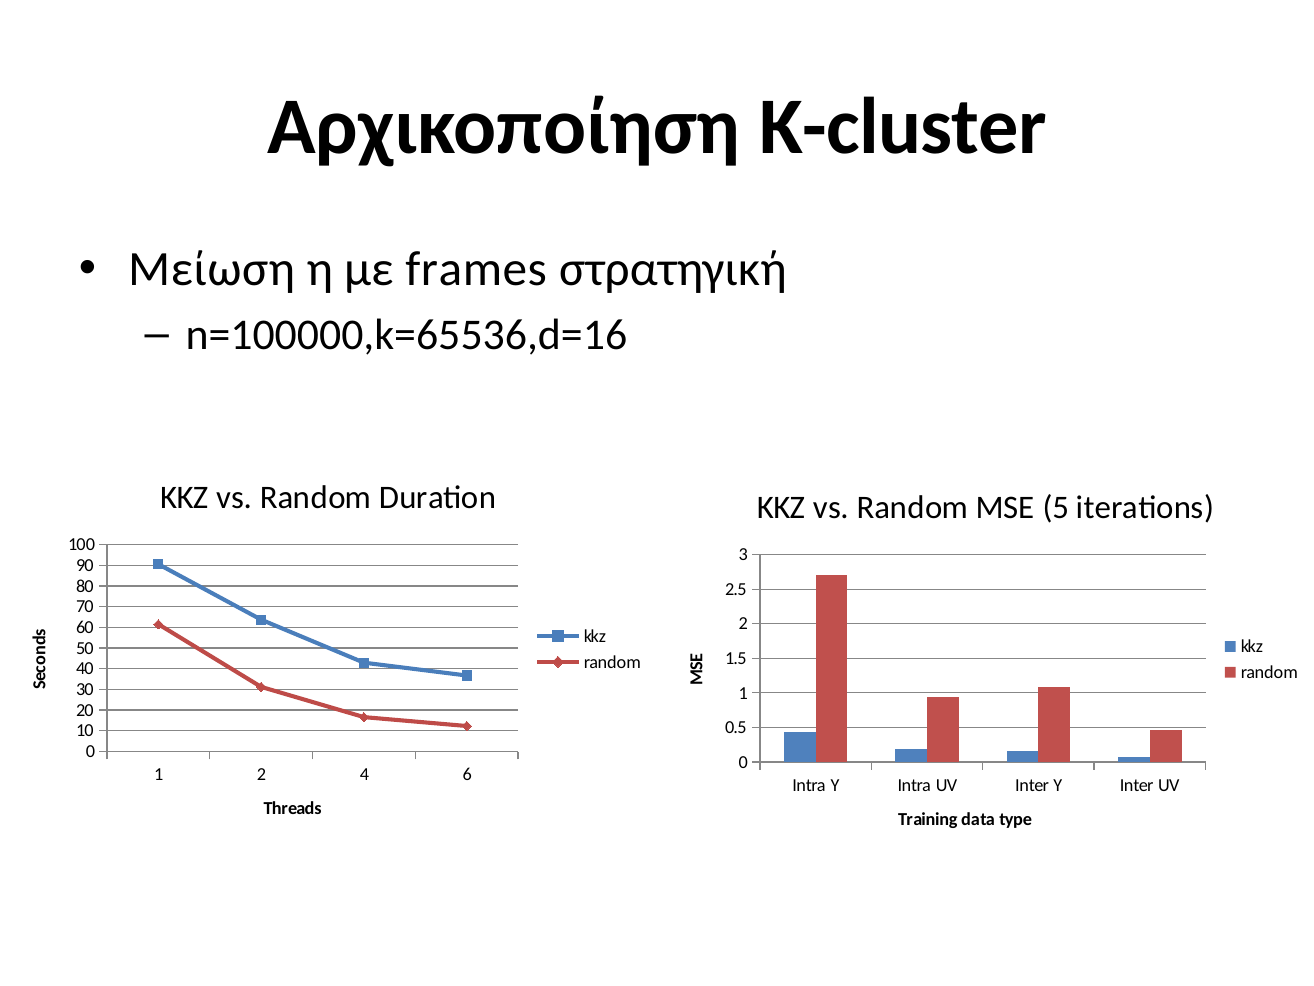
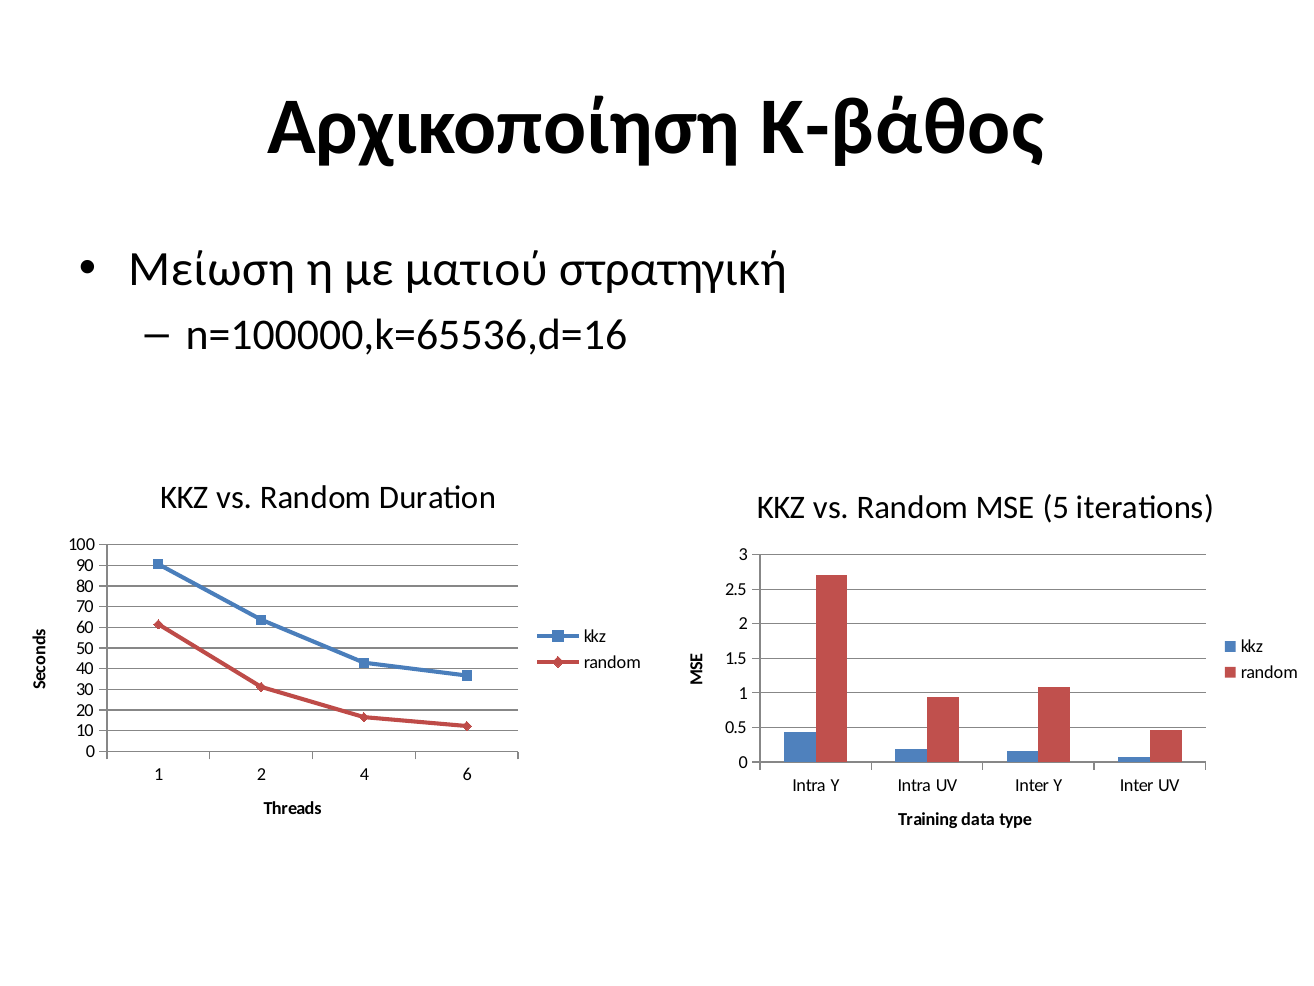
K-cluster: K-cluster -> K-βάθος (902, 127)
frames: frames -> ματιού (476, 270)
